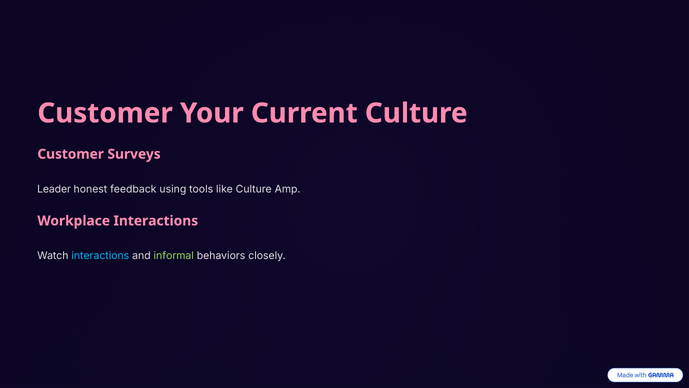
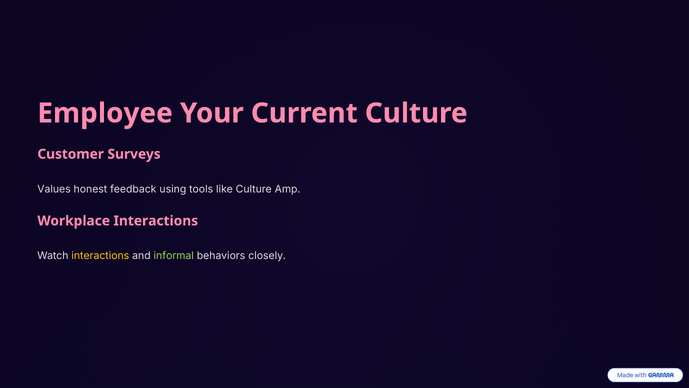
Customer: Customer -> Employee (105, 113)
Leader: Leader -> Values (54, 189)
interactions colour: light blue -> yellow (100, 256)
